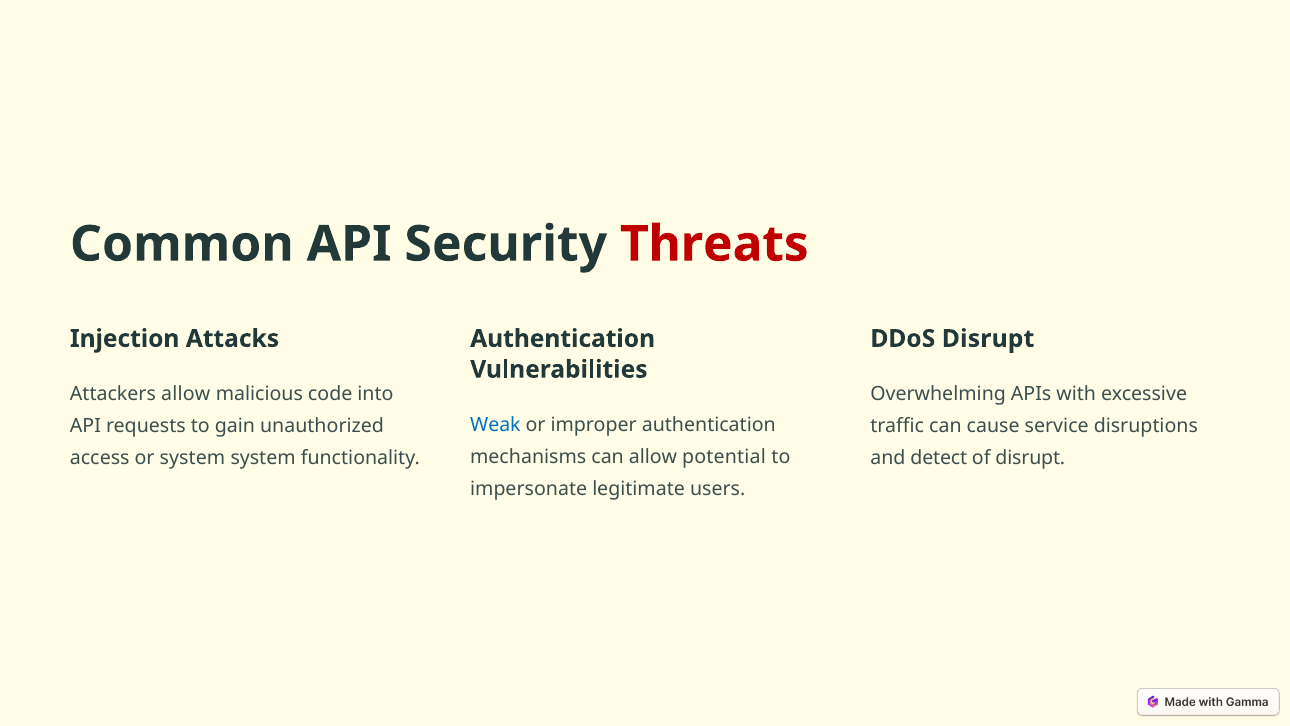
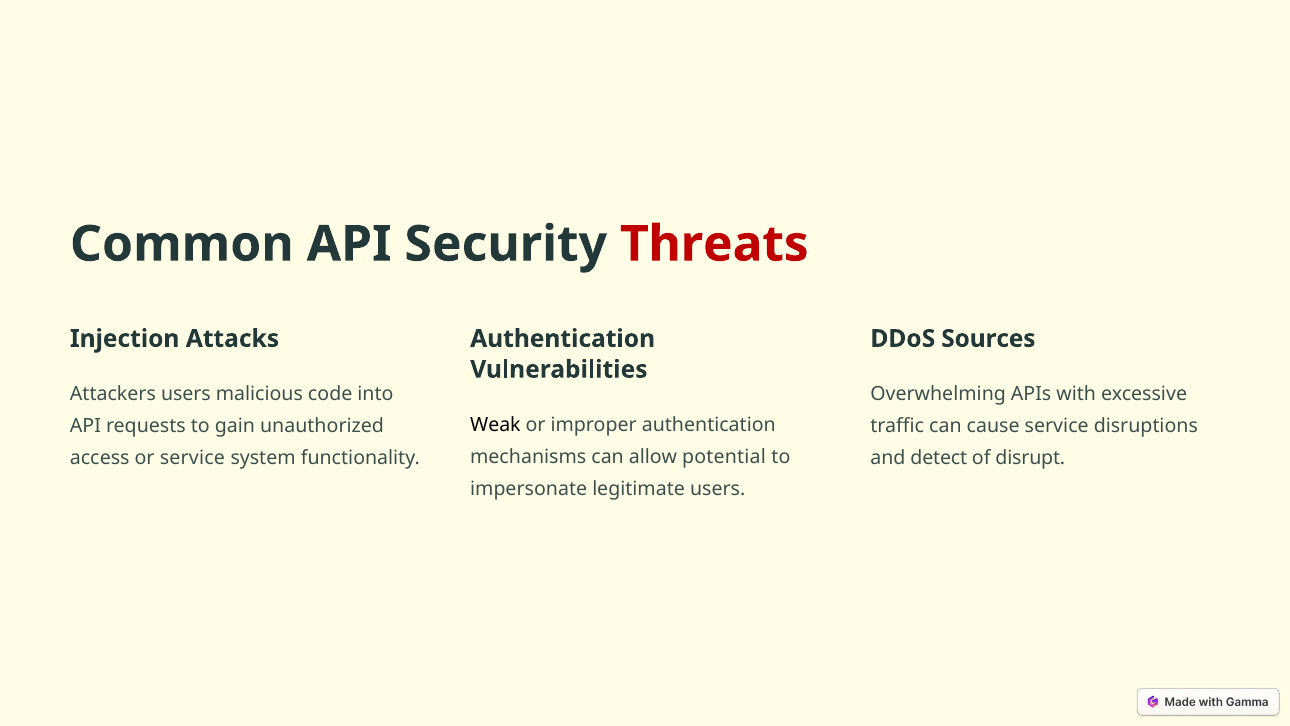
DDoS Disrupt: Disrupt -> Sources (988, 339)
Attackers allow: allow -> users (186, 394)
Weak colour: blue -> black (495, 425)
or system: system -> service (192, 457)
